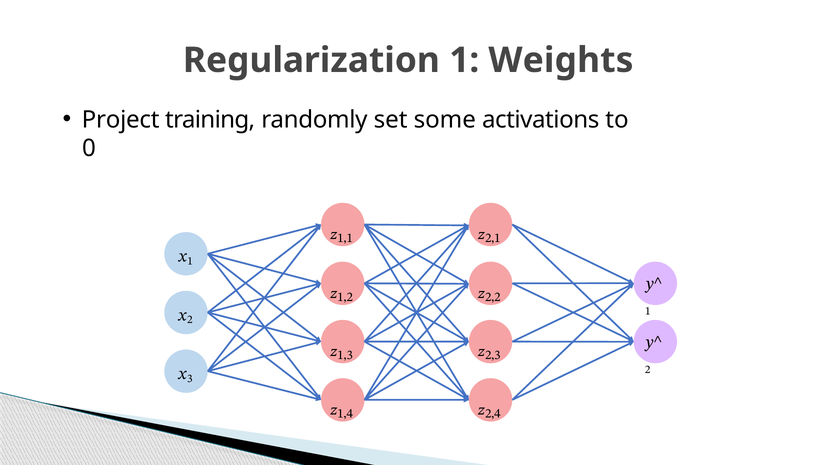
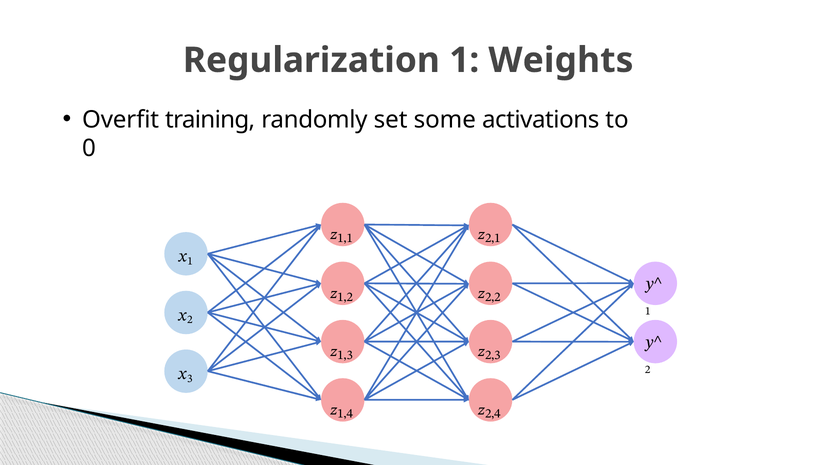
Project: Project -> Overfit (121, 120)
